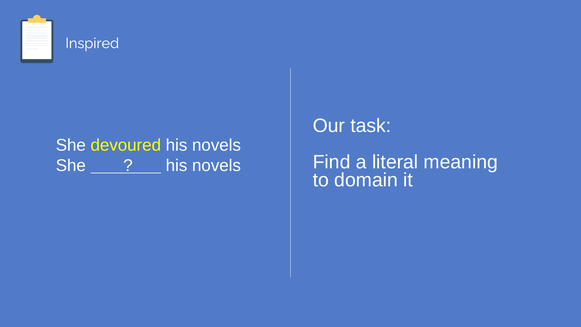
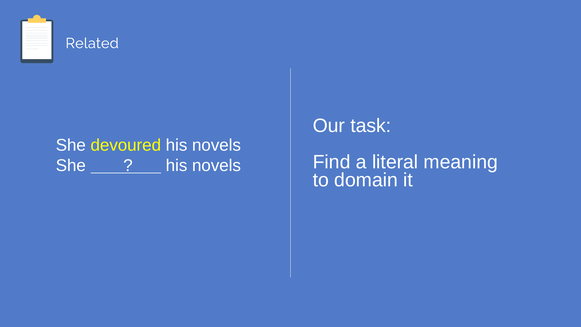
Inspired: Inspired -> Related (92, 43)
